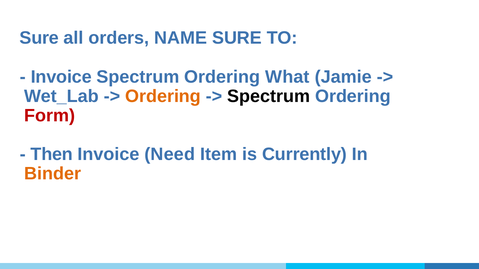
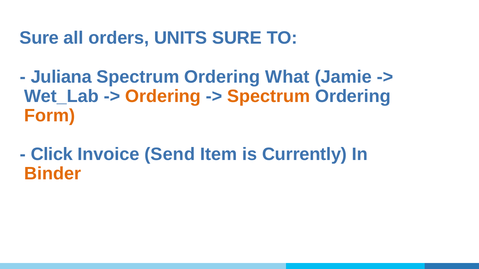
NAME: NAME -> UNITS (181, 38)
Invoice: Invoice -> Juliana (61, 77)
Spectrum colour: black -> orange (269, 96)
Form colour: red -> orange (50, 116)
Then: Then -> Click (52, 155)
Need: Need -> Send (170, 155)
